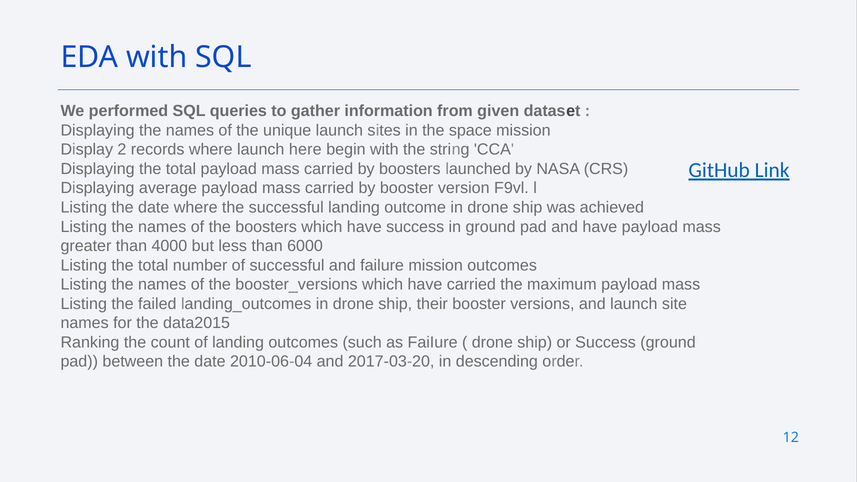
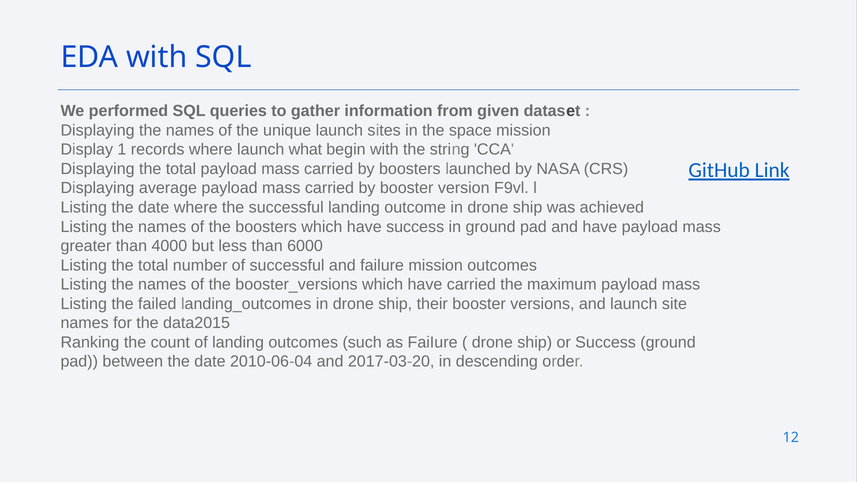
2: 2 -> 1 (122, 150)
here: here -> what (305, 150)
